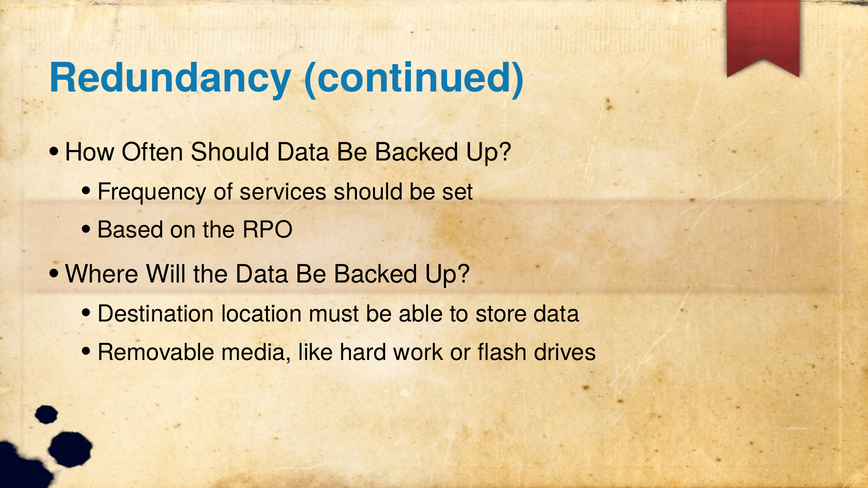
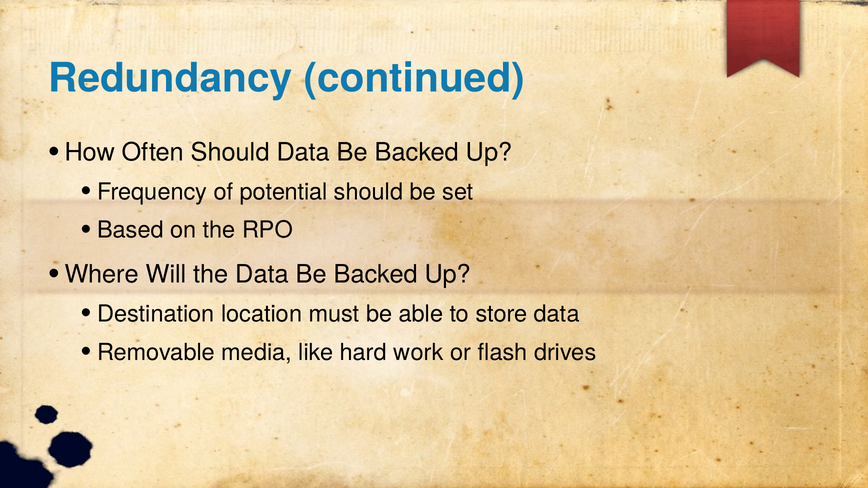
services: services -> potential (284, 192)
